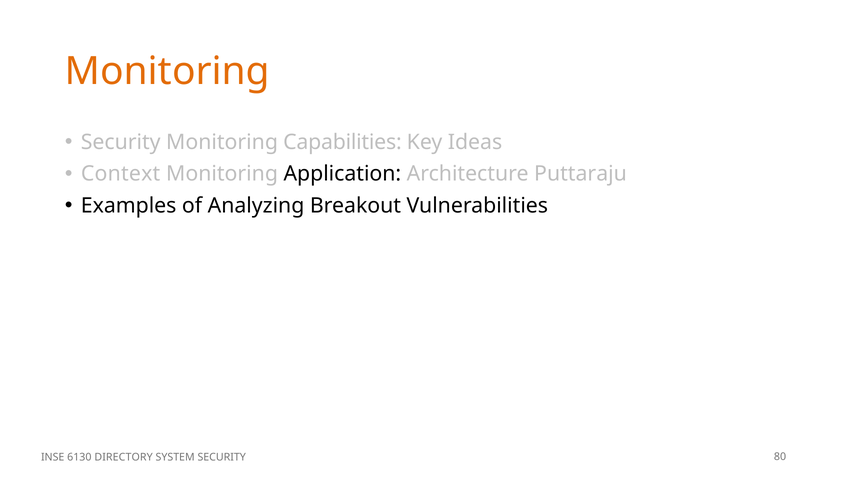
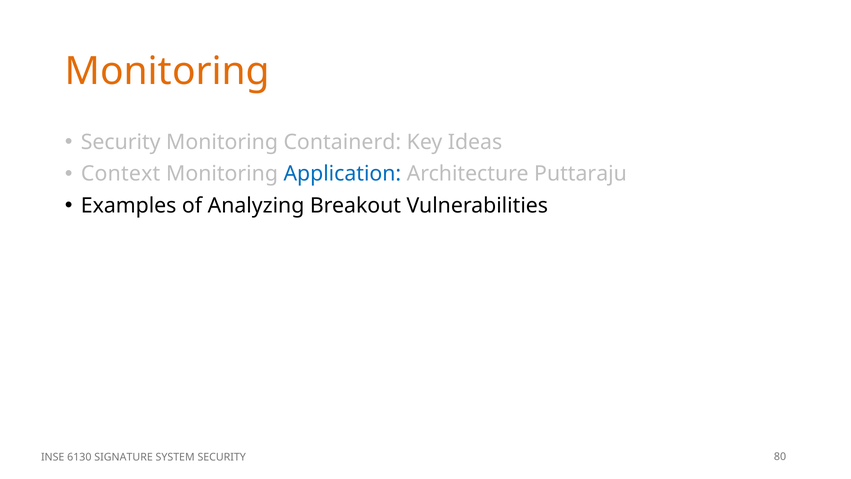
Capabilities: Capabilities -> Containerd (342, 142)
Application colour: black -> blue (342, 174)
DIRECTORY: DIRECTORY -> SIGNATURE (124, 457)
